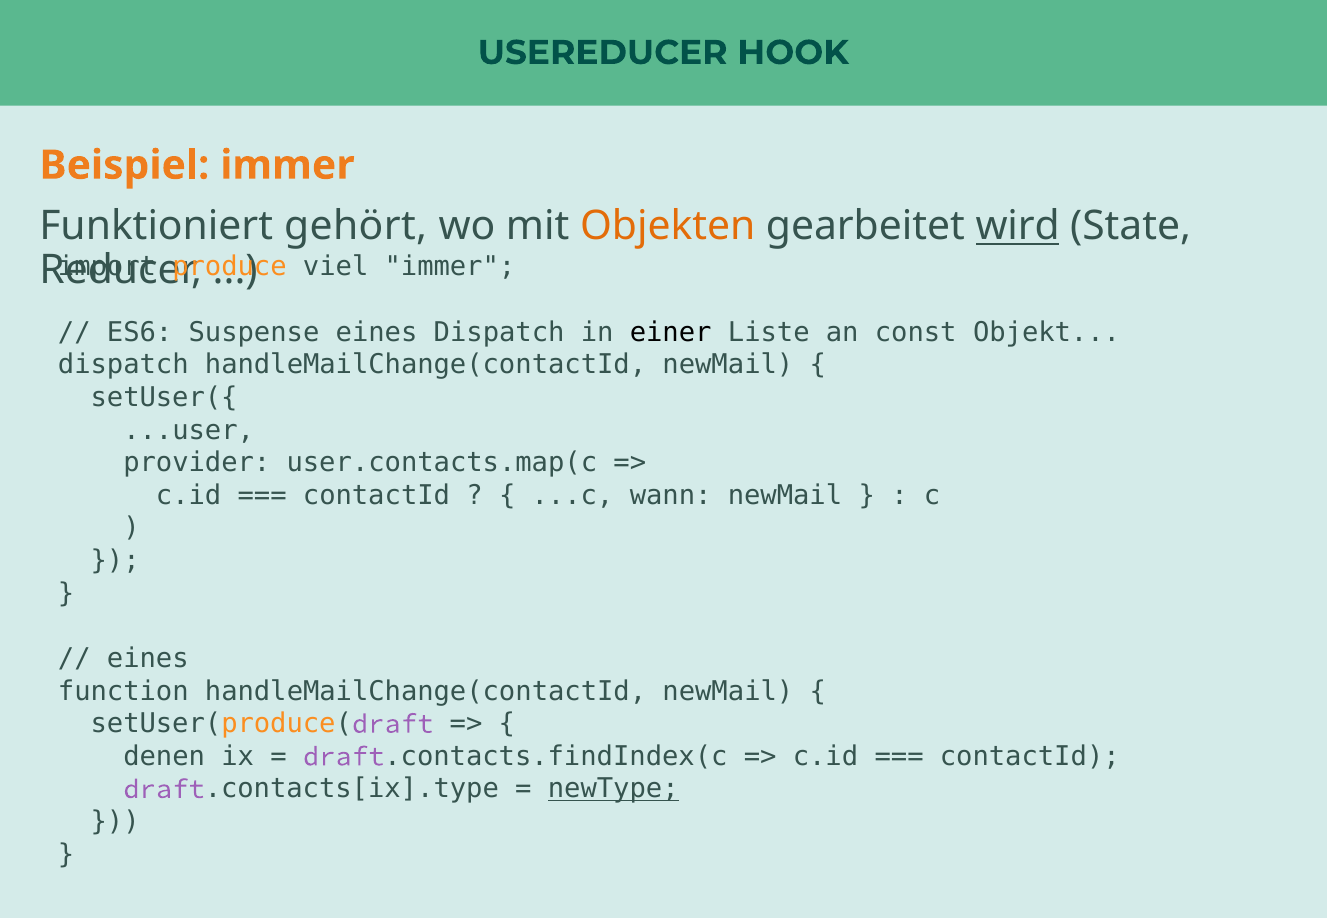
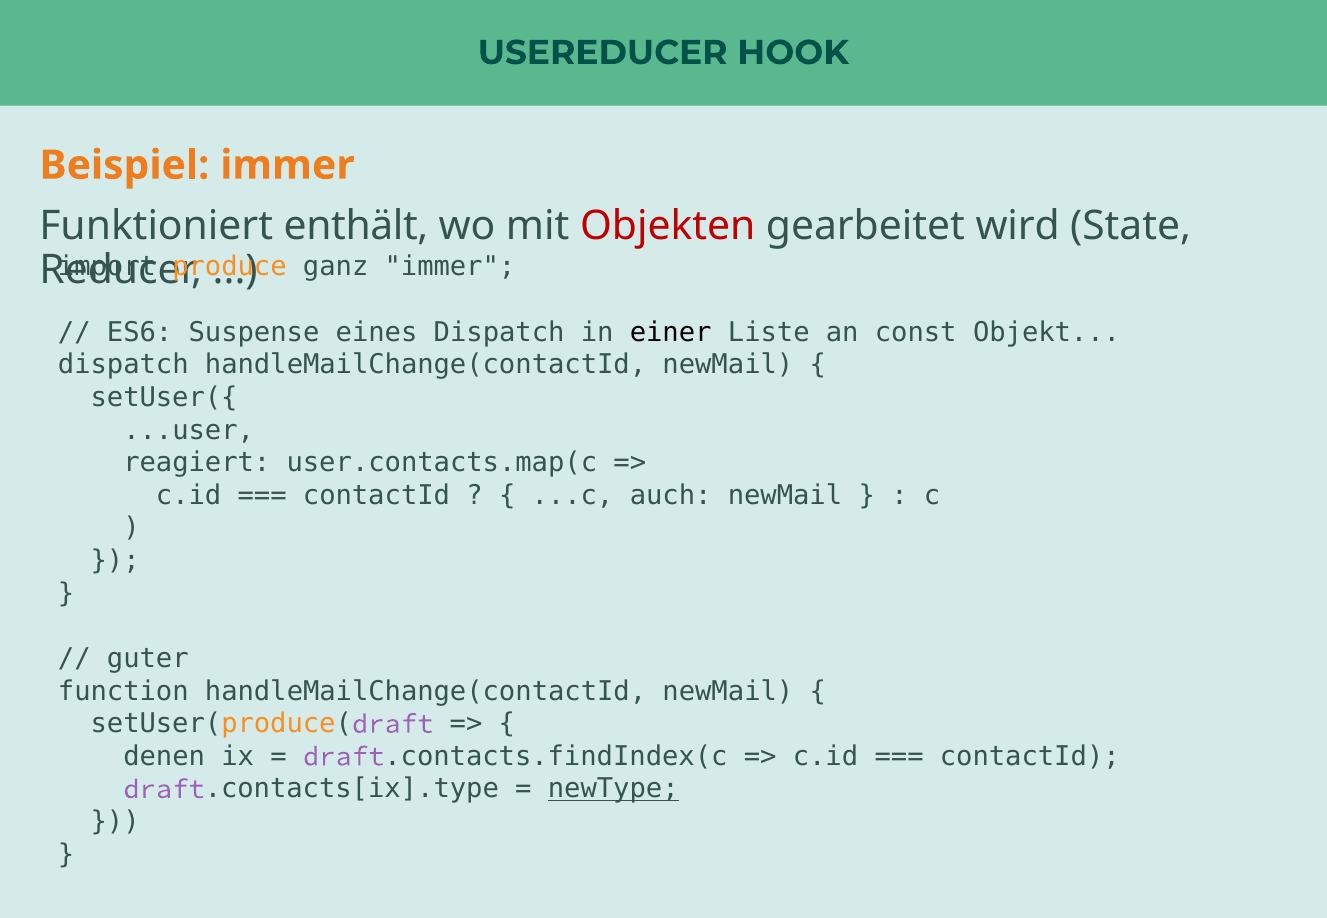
gehört: gehört -> enthält (356, 226)
Objekten colour: orange -> red (668, 226)
wird underline: present -> none (1018, 226)
viel: viel -> ganz (336, 267)
provider: provider -> reagiert (197, 463)
wann: wann -> auch (671, 496)
eines: eines -> guter (148, 659)
